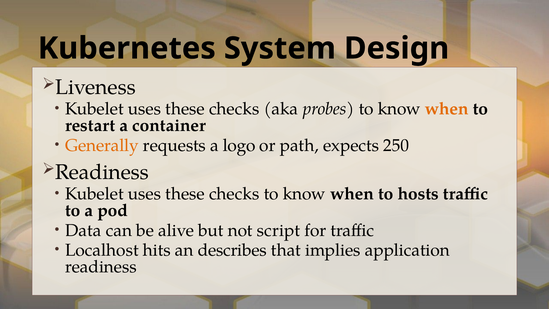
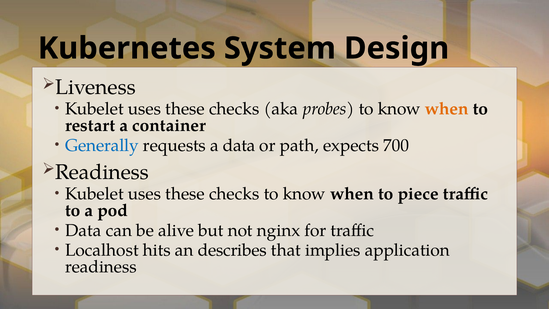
Generally colour: orange -> blue (102, 145)
a logo: logo -> data (239, 145)
250: 250 -> 700 (396, 145)
hosts: hosts -> piece (418, 194)
script: script -> nginx (279, 230)
